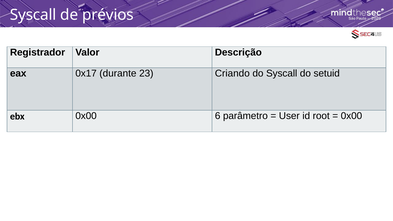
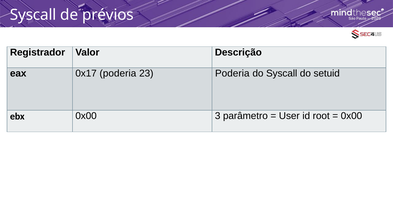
0x17 durante: durante -> poderia (118, 74)
23 Criando: Criando -> Poderia (232, 74)
6: 6 -> 3 (218, 116)
